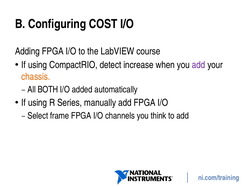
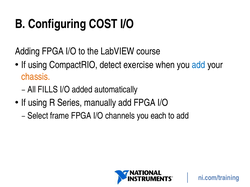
increase: increase -> exercise (138, 65)
add colour: purple -> blue (199, 65)
BOTH: BOTH -> FILLS (48, 90)
think: think -> each (159, 116)
